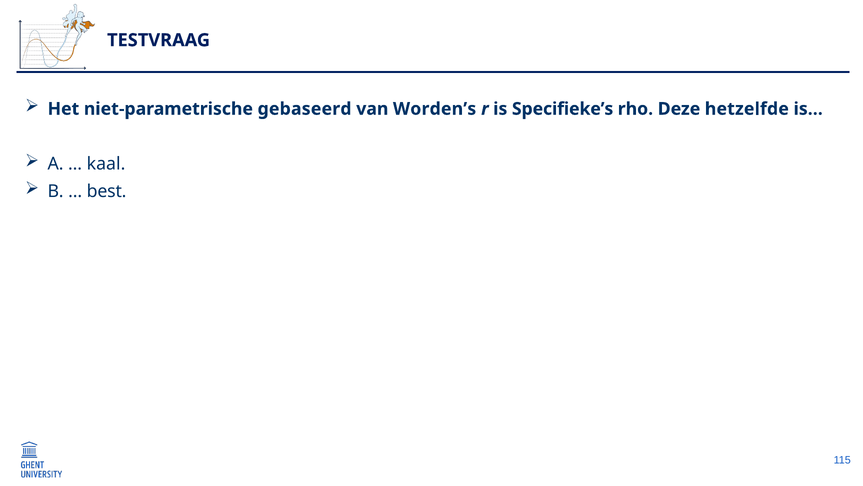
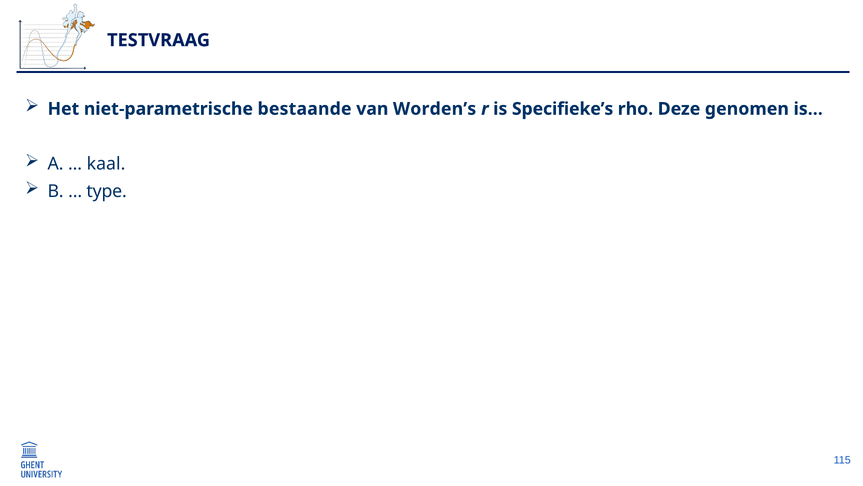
gebaseerd: gebaseerd -> bestaande (305, 109)
hetzelfde: hetzelfde -> genomen (747, 109)
best: best -> type (107, 191)
